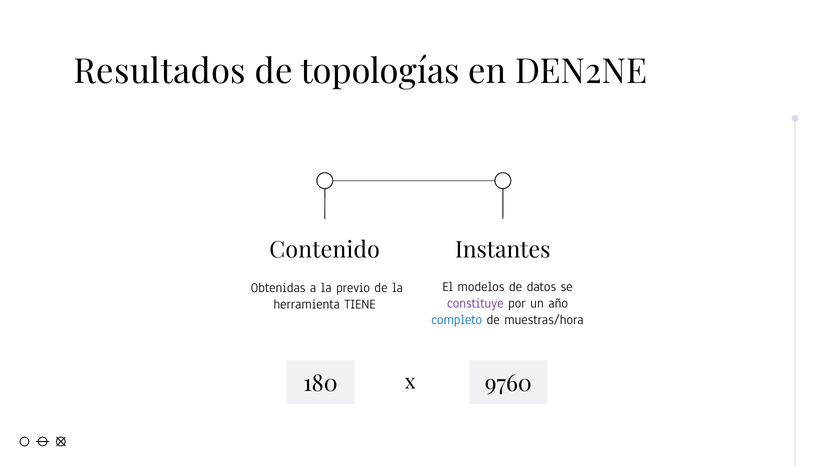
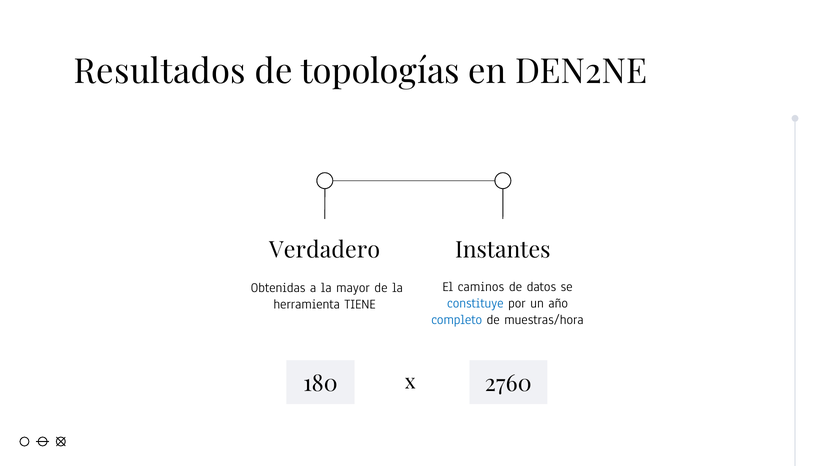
Contenido: Contenido -> Verdadero (325, 251)
modelos: modelos -> caminos (481, 287)
previo: previo -> mayor (353, 288)
constituye colour: purple -> blue (475, 303)
9760: 9760 -> 2760 (508, 384)
